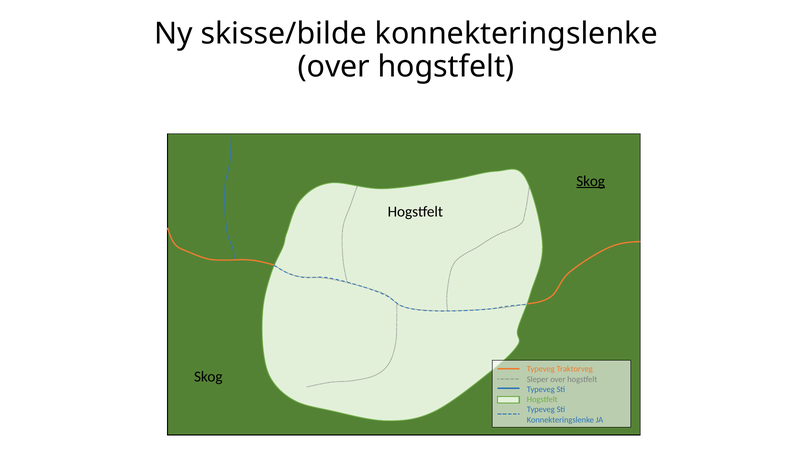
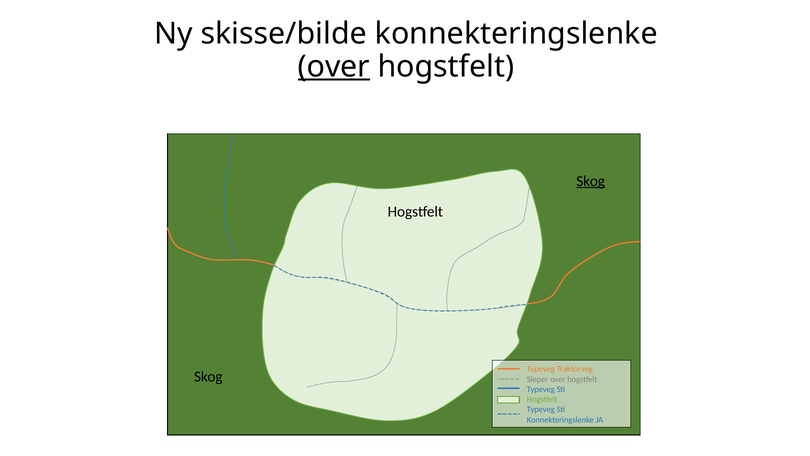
over underline: none -> present (334, 67)
